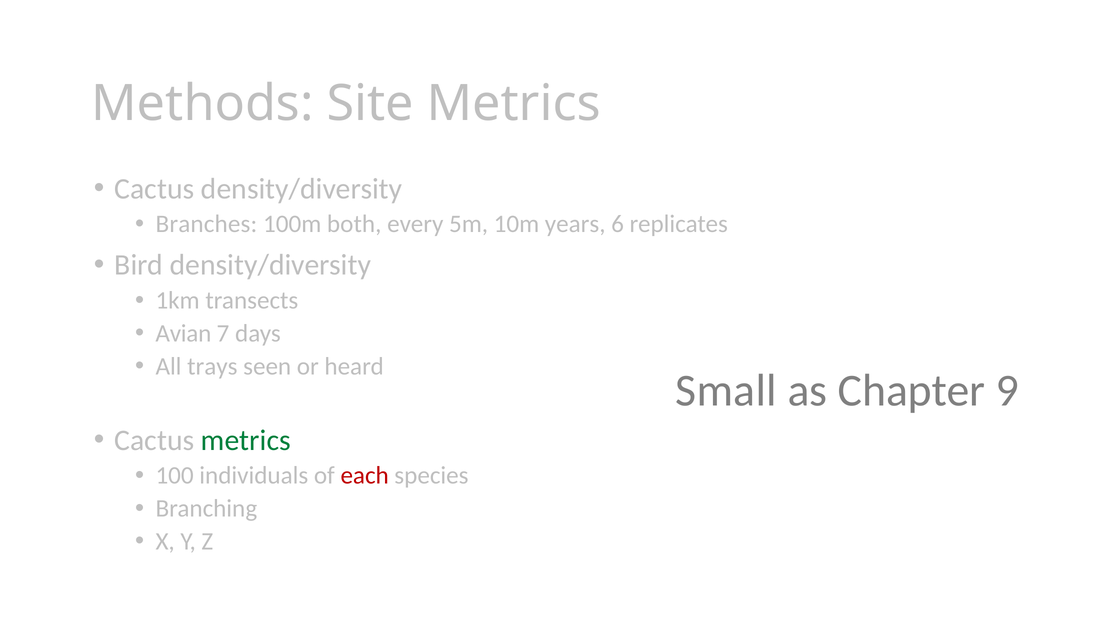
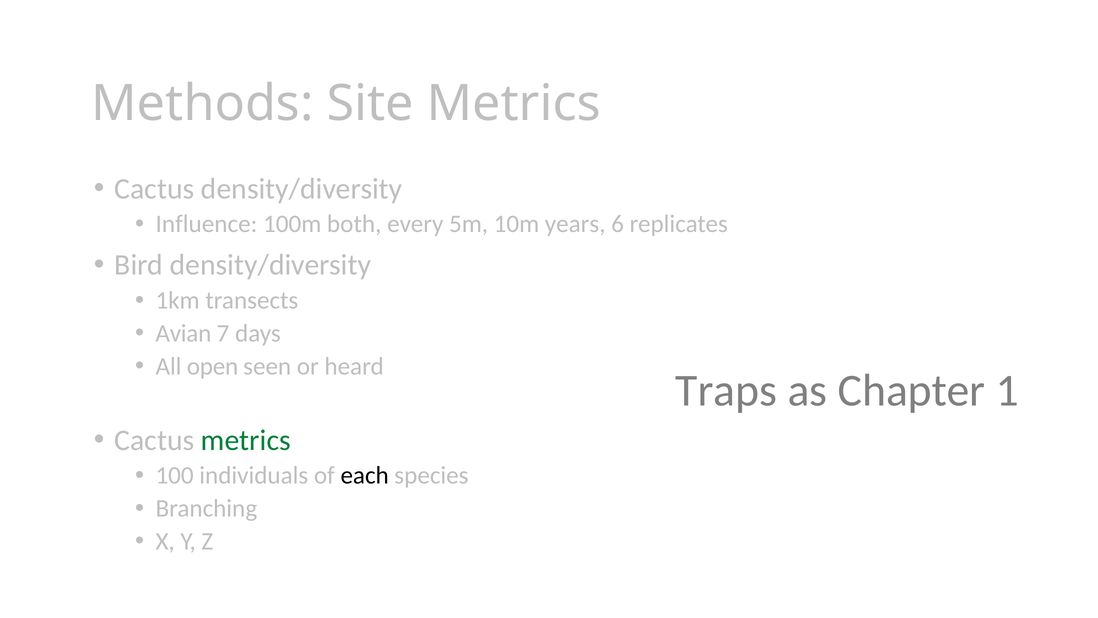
Branches: Branches -> Influence (207, 224)
trays: trays -> open (213, 366)
Small: Small -> Traps (726, 390)
9: 9 -> 1 (1007, 390)
each colour: red -> black (365, 475)
